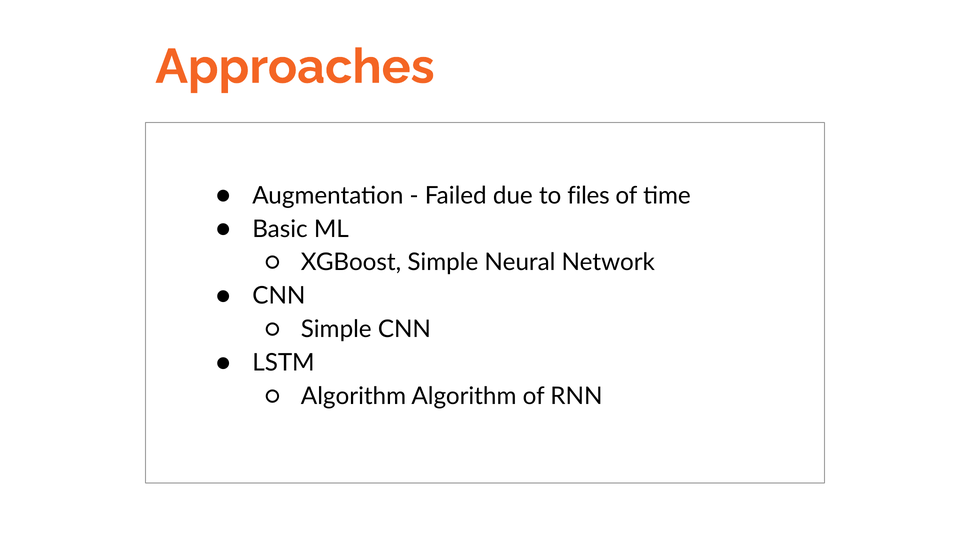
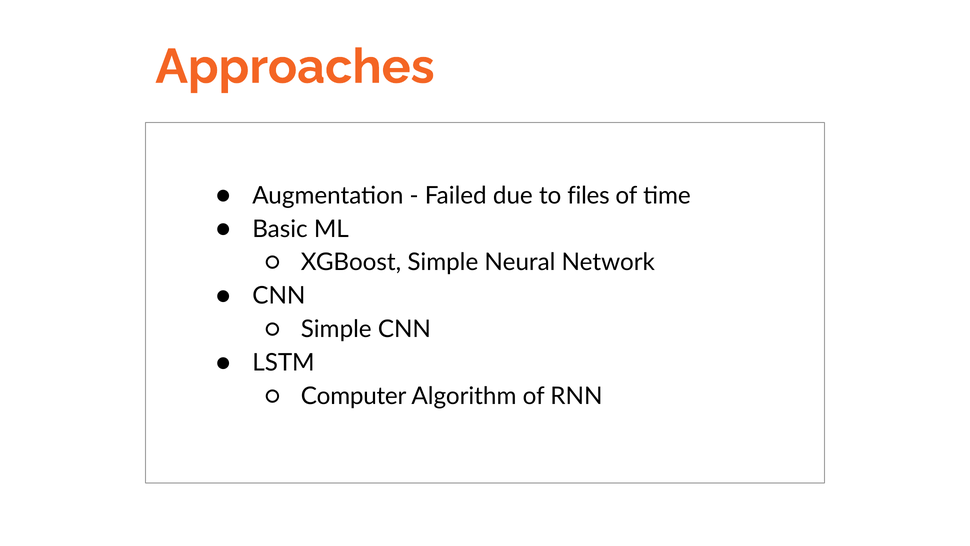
Algorithm: Algorithm -> Computer (354, 396)
